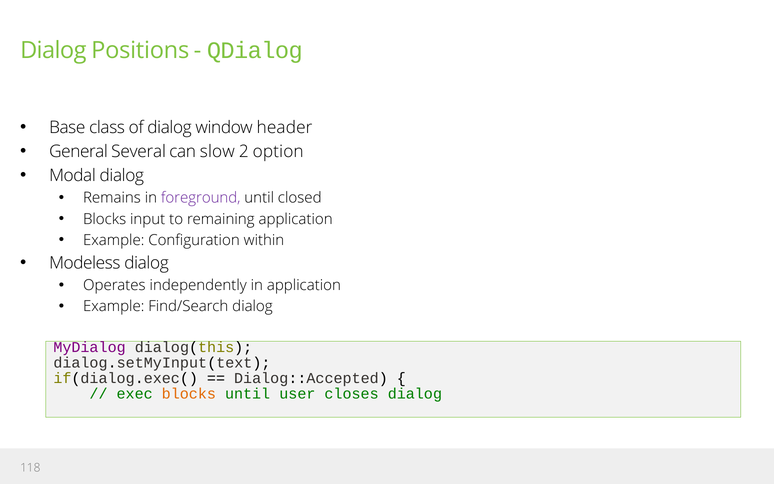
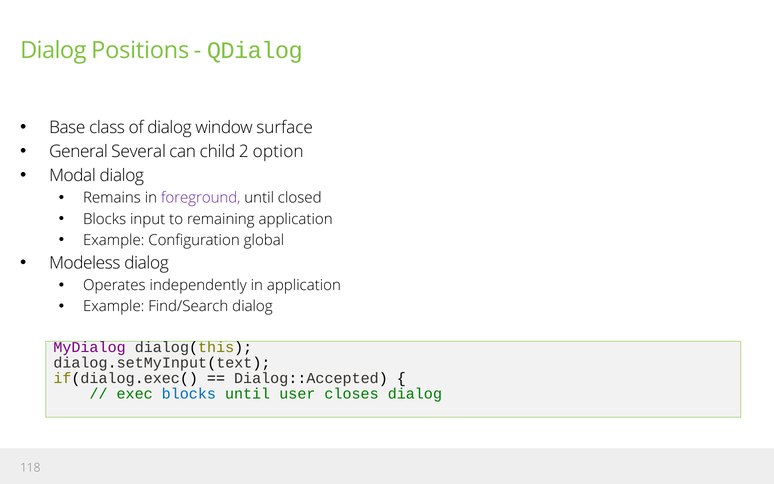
header: header -> surface (285, 128)
slow: slow -> child (217, 152)
within: within -> global (264, 240)
blocks colour: orange -> blue (189, 394)
